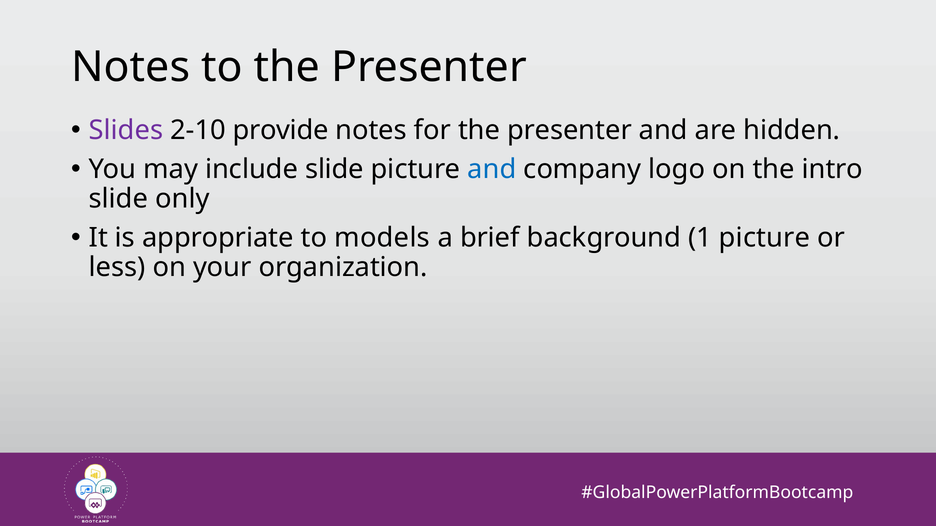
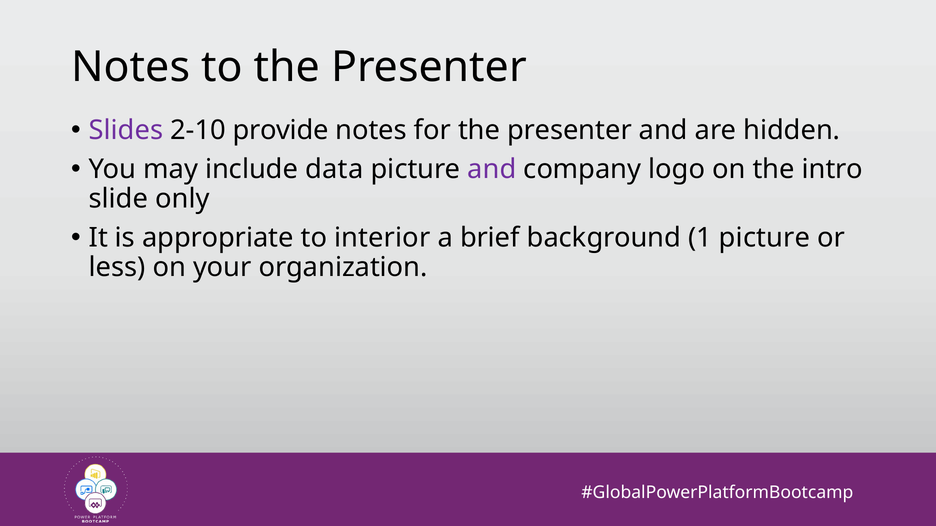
include slide: slide -> data (334, 169)
and colour: blue -> purple (492, 169)
models: models -> interior (382, 238)
